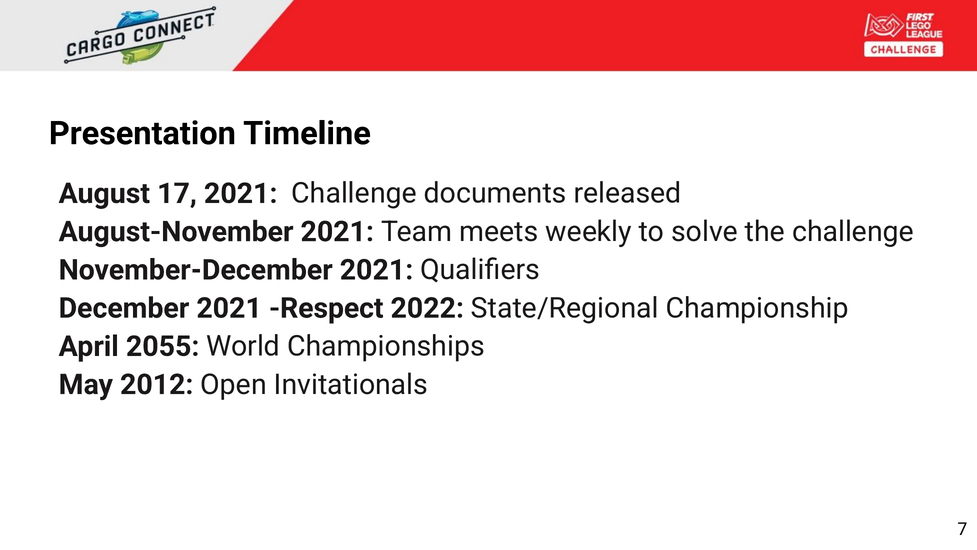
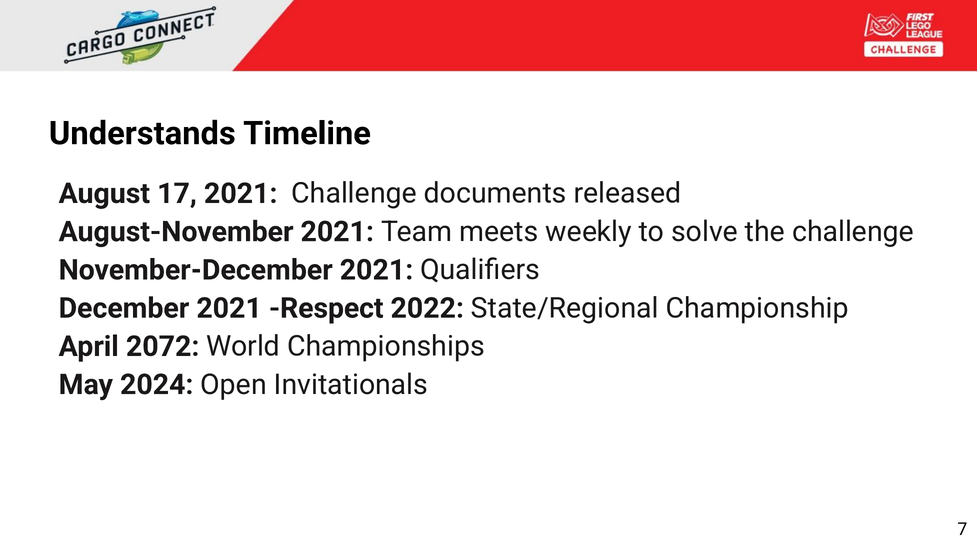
Presentation: Presentation -> Understands (142, 133)
2055: 2055 -> 2072 (163, 346)
2012: 2012 -> 2024 (157, 384)
